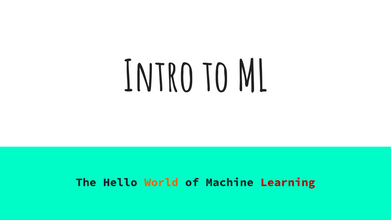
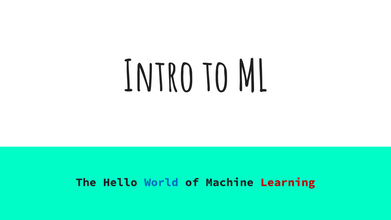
World colour: orange -> blue (161, 182)
